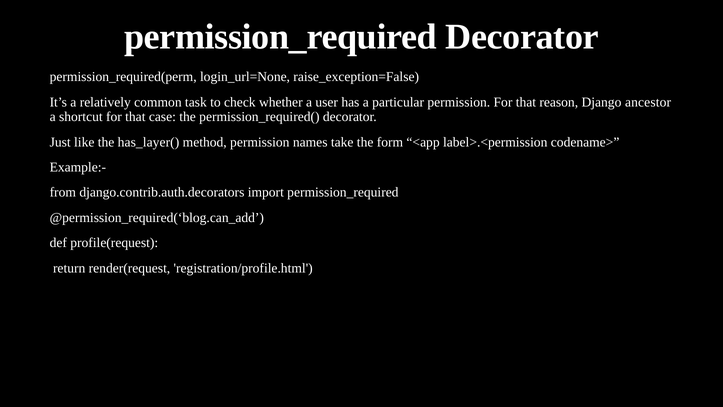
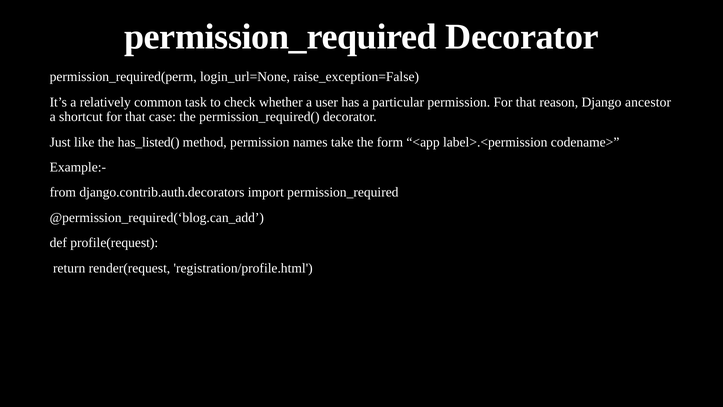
has_layer(: has_layer( -> has_listed( (149, 142)
